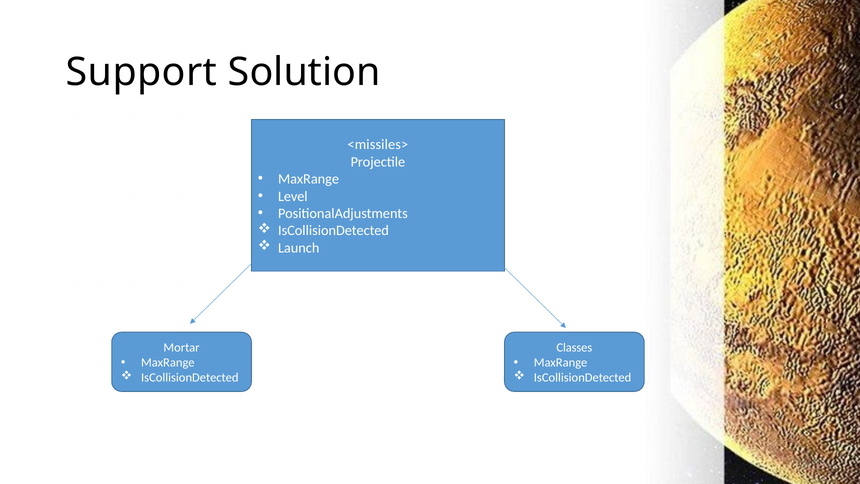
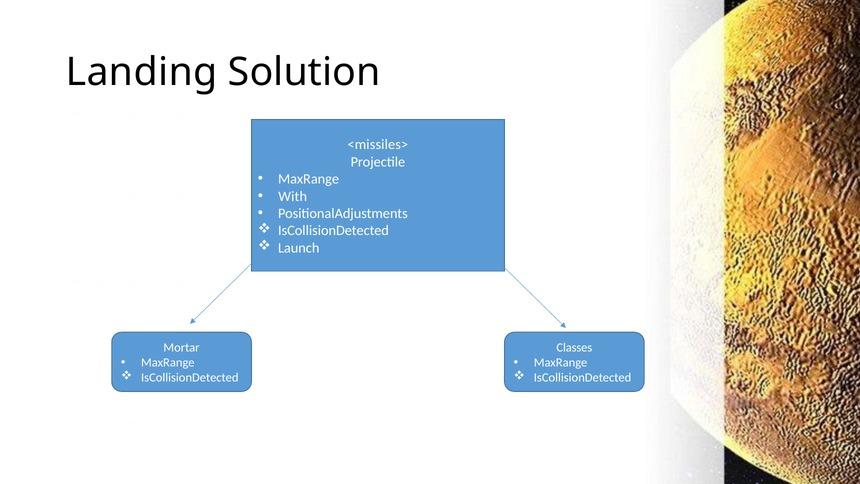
Support: Support -> Landing (141, 72)
Level: Level -> With (293, 196)
